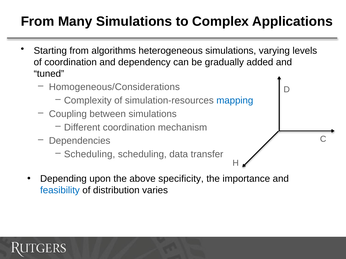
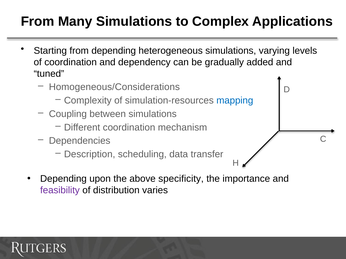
from algorithms: algorithms -> depending (114, 51)
Scheduling: Scheduling -> Description (90, 155)
feasibility colour: blue -> purple (60, 191)
